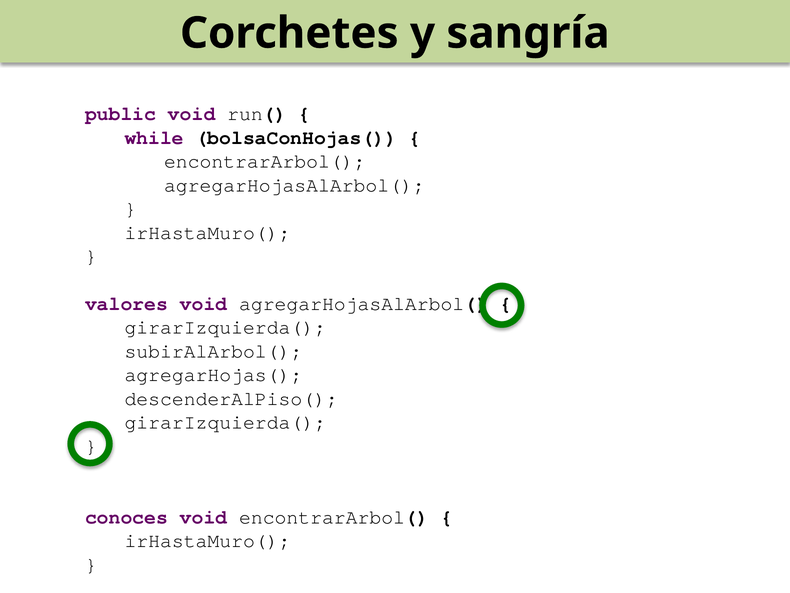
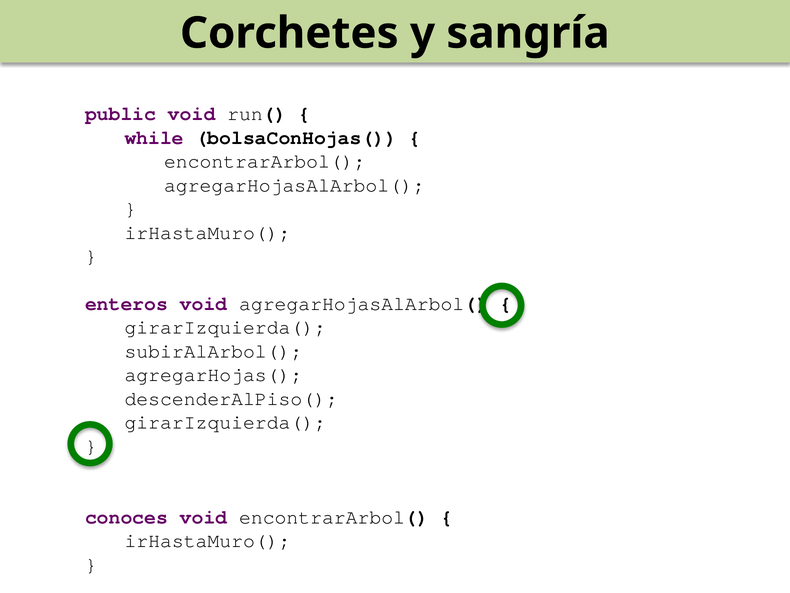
valores: valores -> enteros (126, 303)
